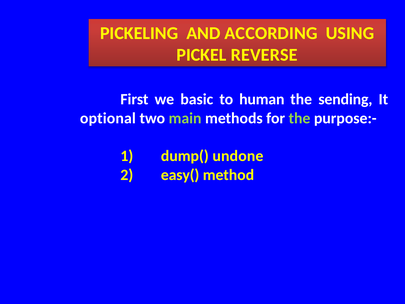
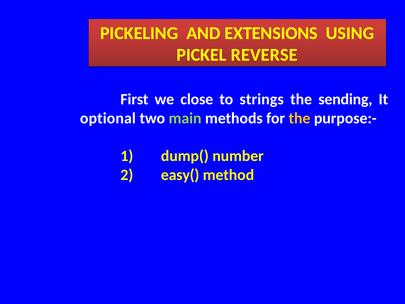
ACCORDING: ACCORDING -> EXTENSIONS (271, 33)
basic: basic -> close (197, 99)
human: human -> strings (262, 99)
the colour: light green -> yellow (299, 118)
undone: undone -> number (238, 156)
